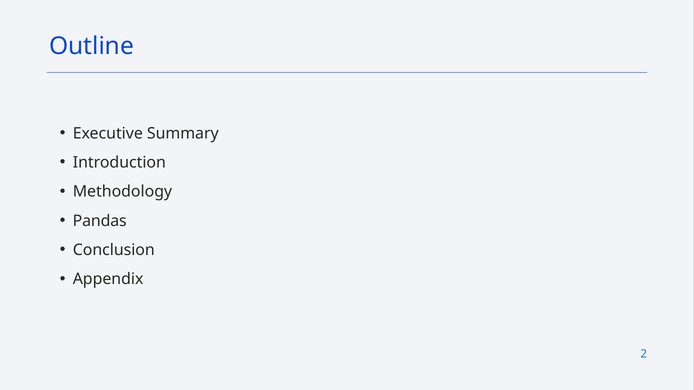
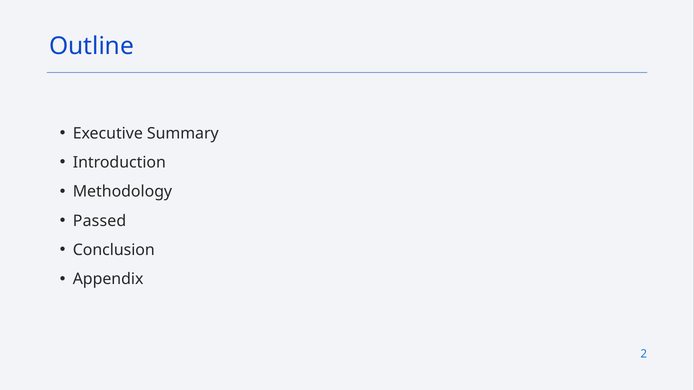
Pandas: Pandas -> Passed (100, 221)
